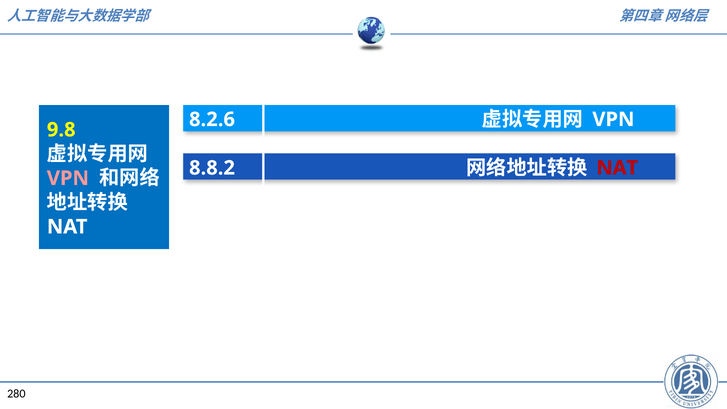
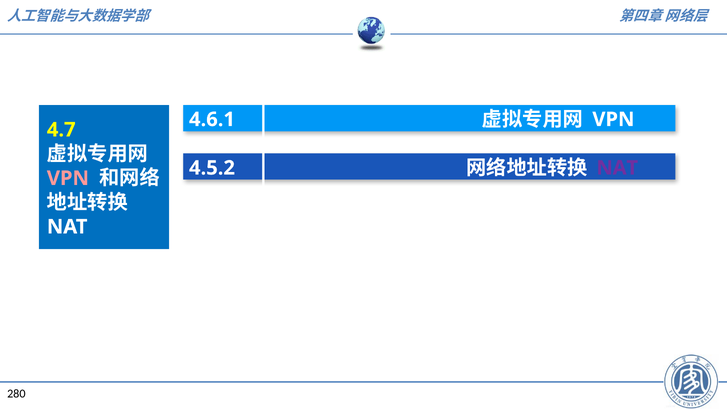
8.2.6: 8.2.6 -> 4.6.1 (212, 119)
9.8: 9.8 -> 4.7 (61, 130)
8.8.2: 8.8.2 -> 4.5.2 (212, 168)
NAT colour: red -> purple (617, 168)
